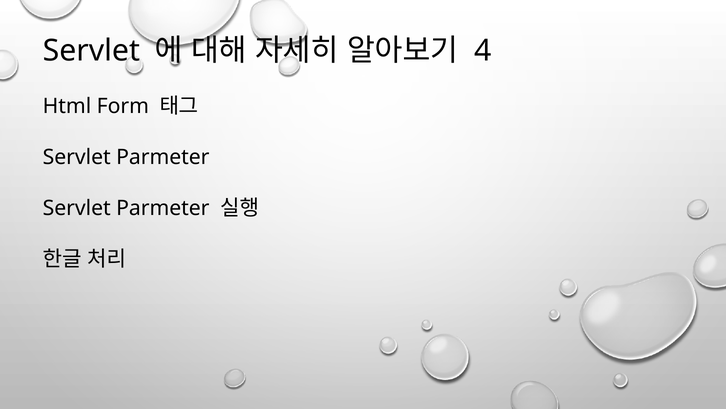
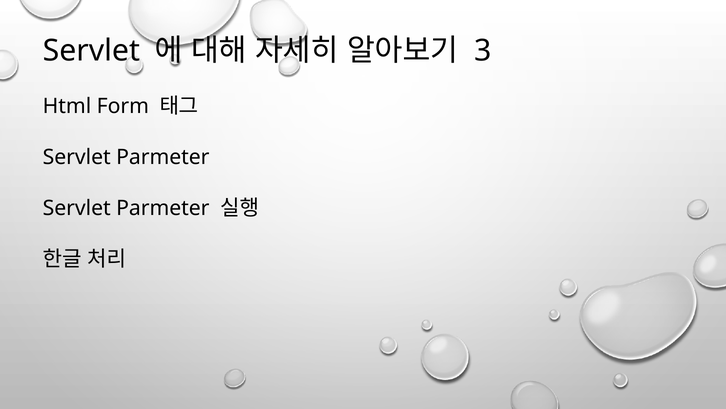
4: 4 -> 3 (483, 50)
